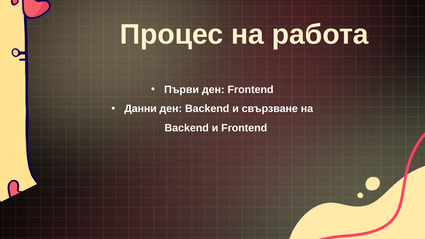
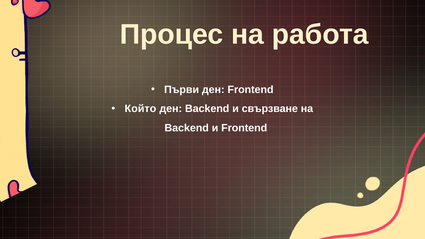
Данни: Данни -> Който (140, 109)
